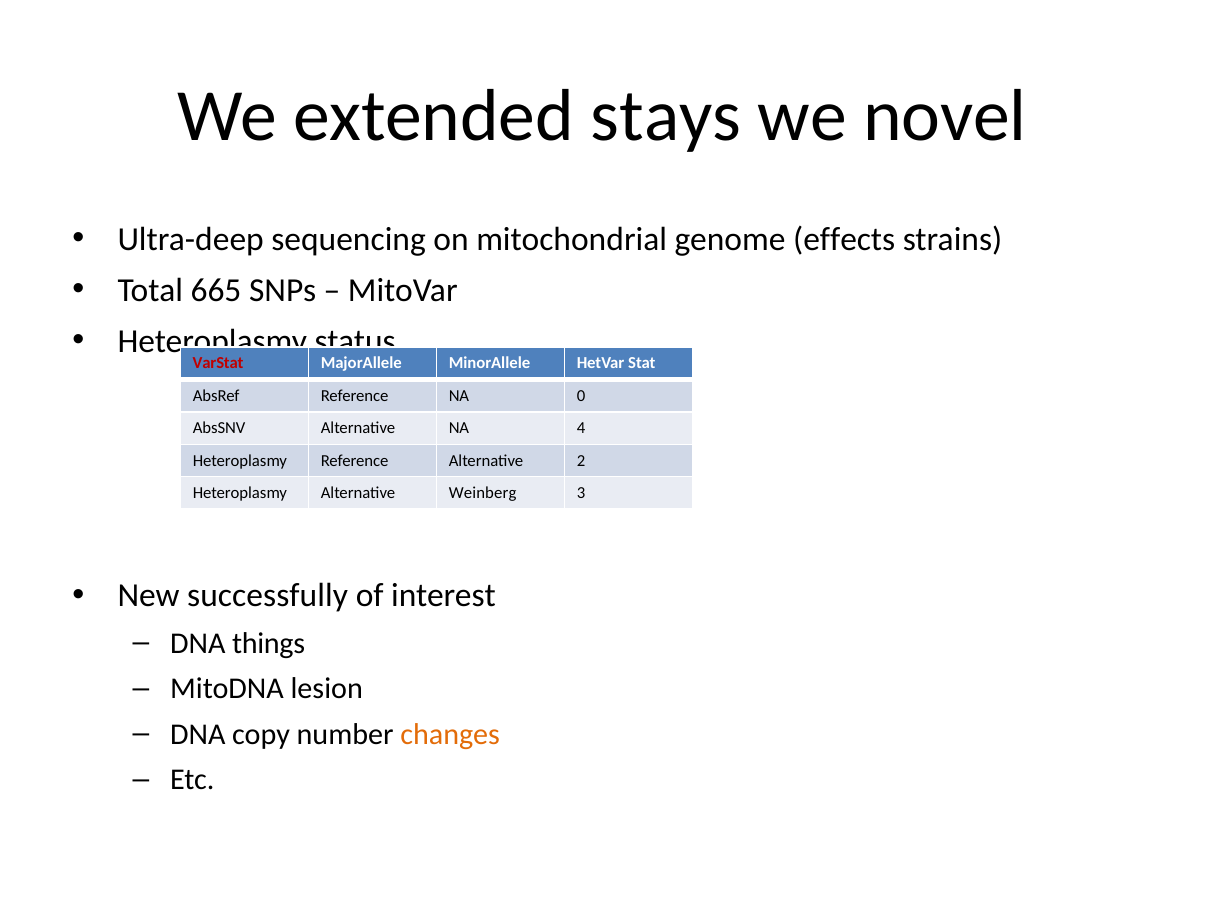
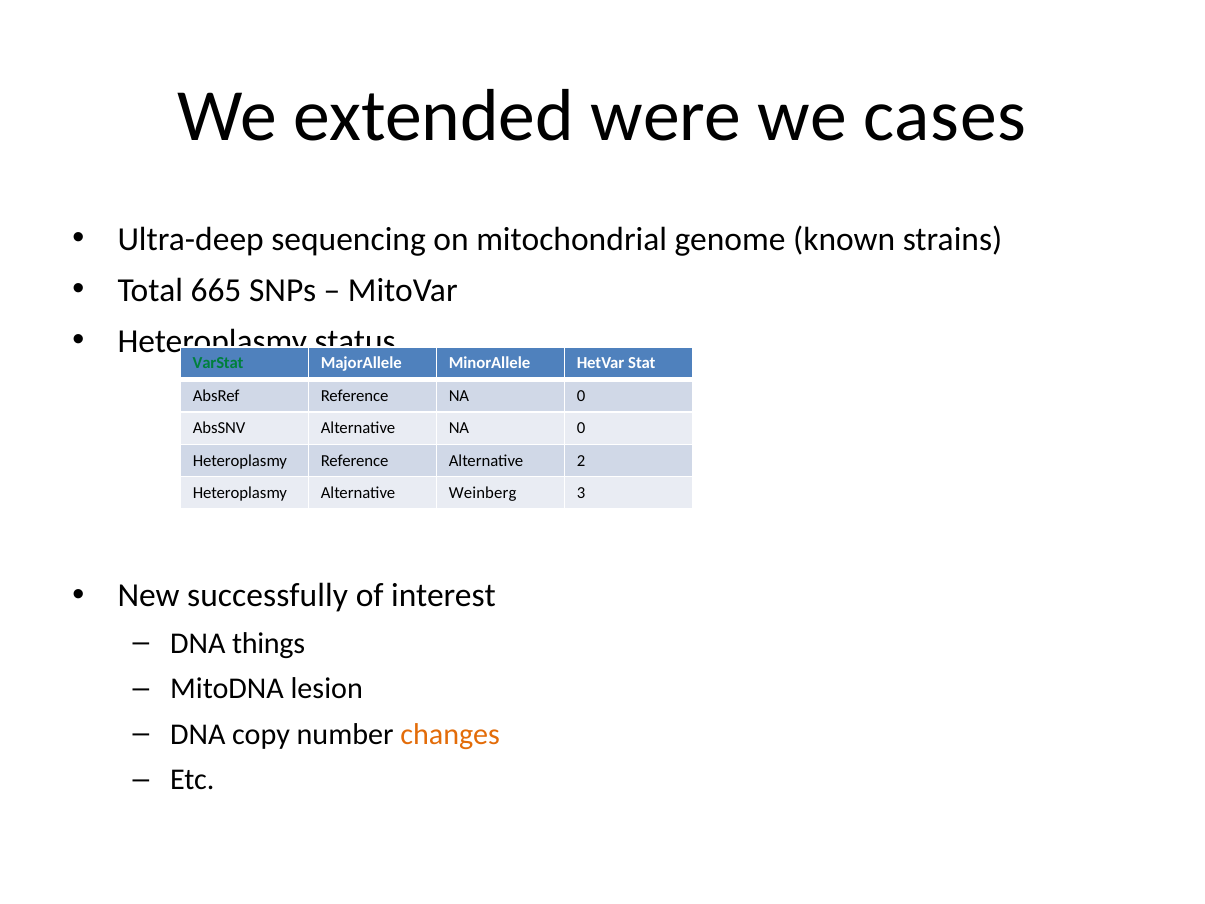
stays: stays -> were (666, 117)
novel: novel -> cases (945, 117)
effects: effects -> known (844, 239)
VarStat colour: red -> green (218, 363)
Alternative NA 4: 4 -> 0 (581, 428)
